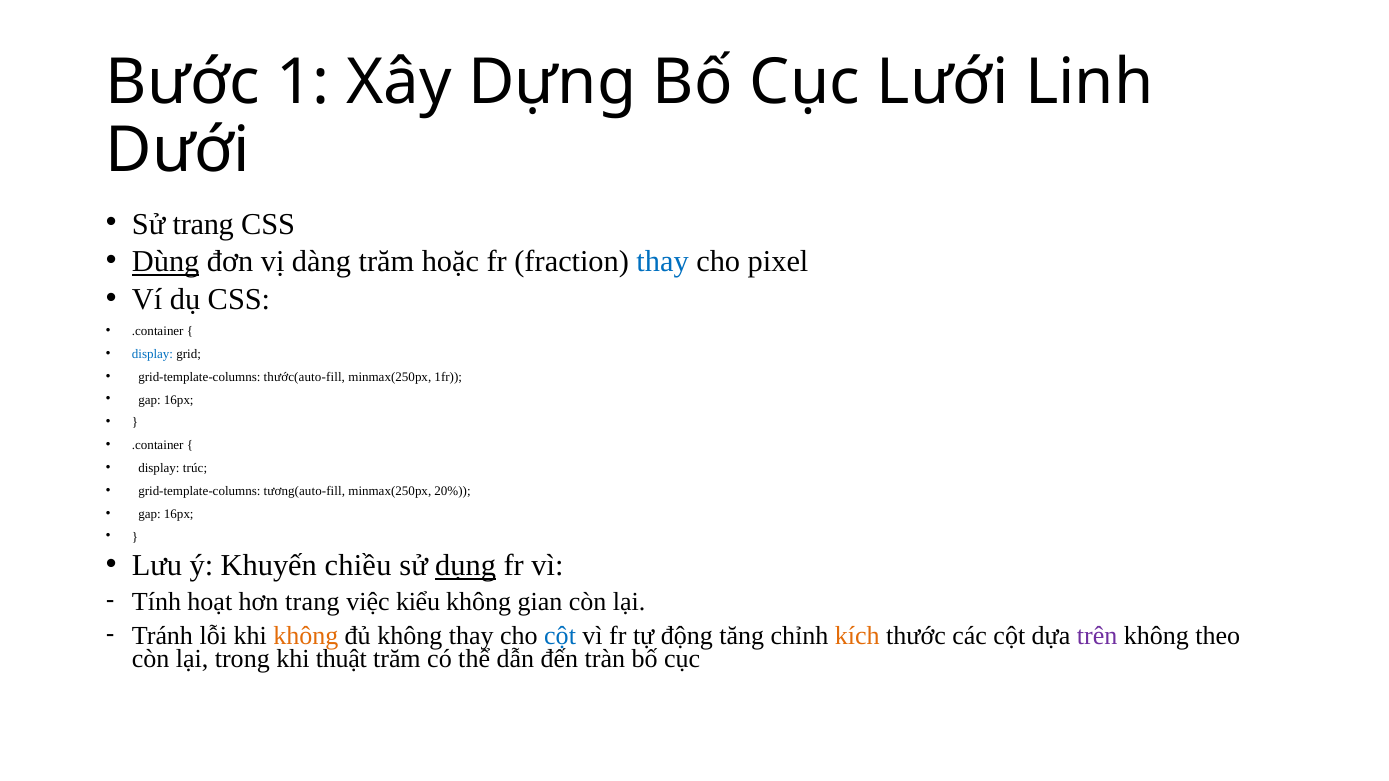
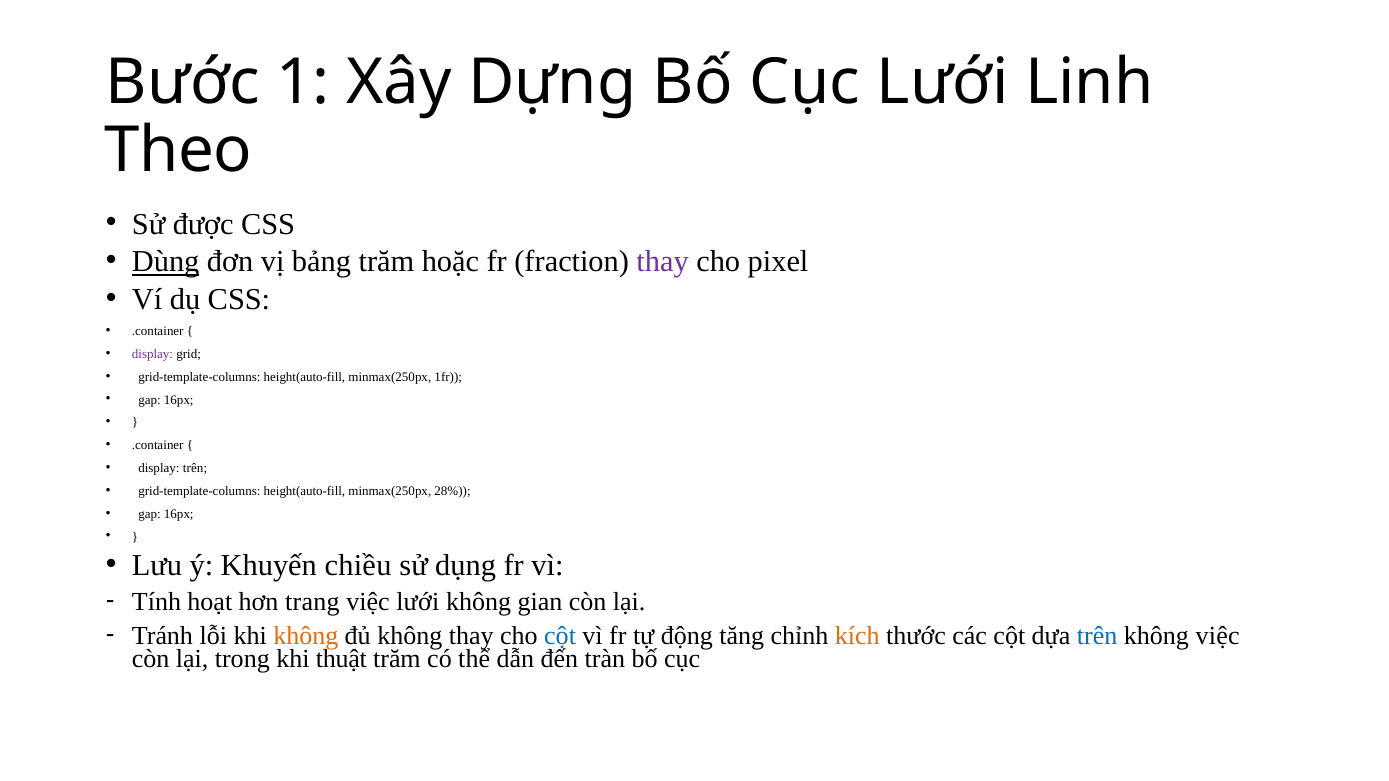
Dưới: Dưới -> Theo (178, 151)
Sử trang: trang -> được (203, 224)
dàng: dàng -> bảng (322, 262)
thay colour: blue -> purple (663, 262)
display colour: blue -> purple (153, 354)
thước(auto-fill: thước(auto-fill -> height(auto-fill (304, 377)
display trúc: trúc -> trên (195, 468)
tương(auto-fill: tương(auto-fill -> height(auto-fill (304, 491)
20%: 20% -> 28% (453, 491)
dụng underline: present -> none (466, 566)
việc kiểu: kiểu -> lưới (418, 602)
trên colour: purple -> blue (1097, 636)
không theo: theo -> việc (1218, 636)
